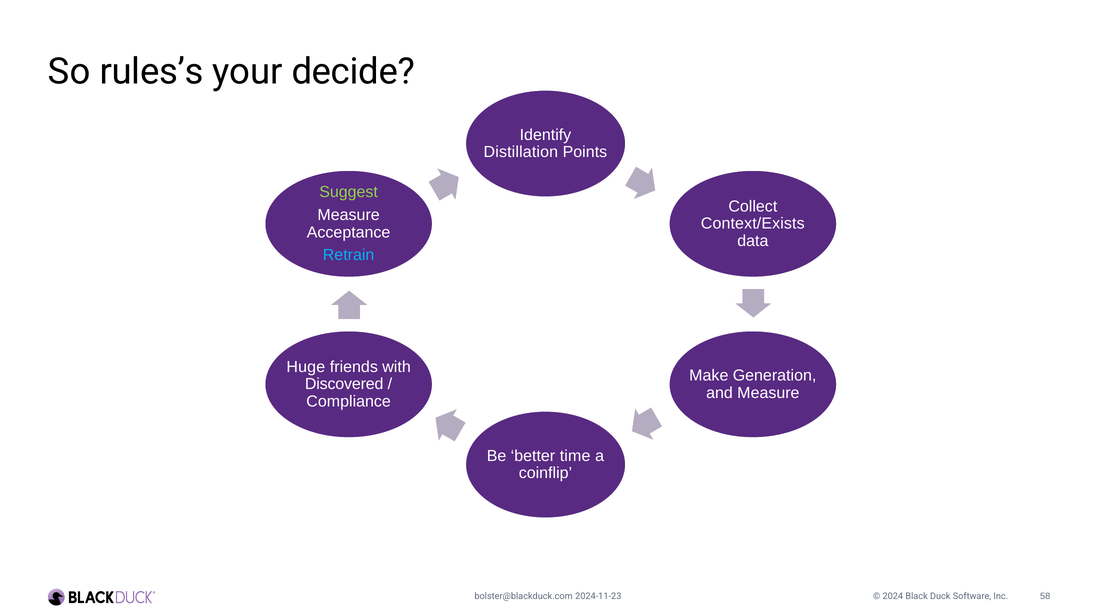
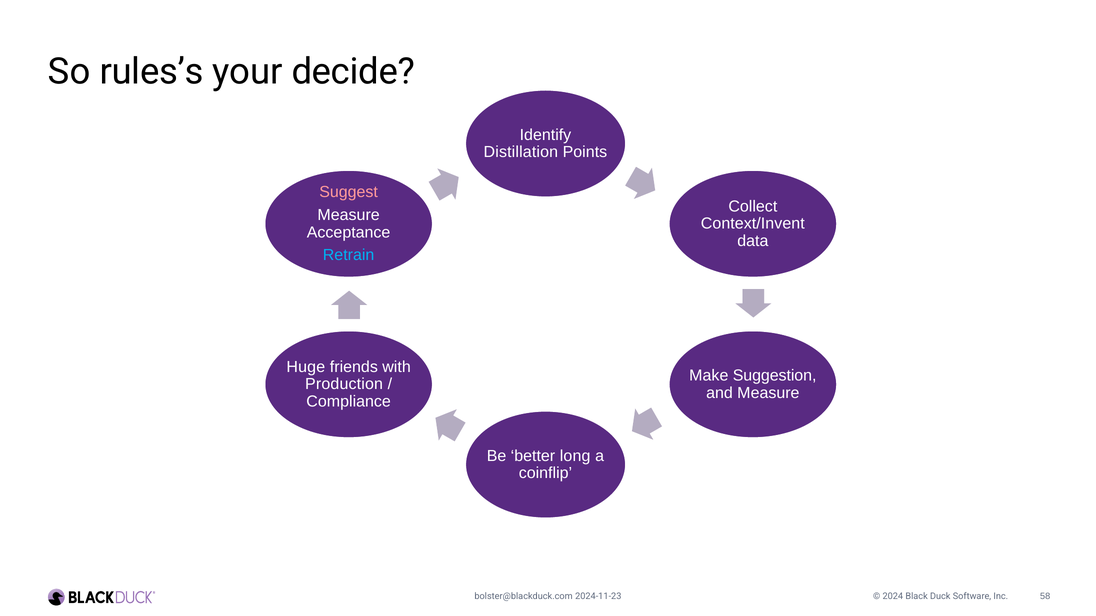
Suggest colour: light green -> pink (349, 192)
Context/Exists: Context/Exists -> Context/Invent (753, 224)
Generation: Generation -> Suggestion (775, 376)
Discovered: Discovered -> Production (344, 385)
time: time -> long (575, 456)
